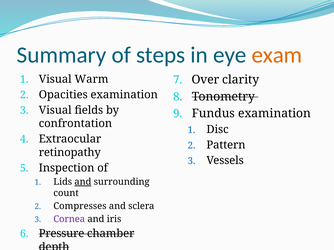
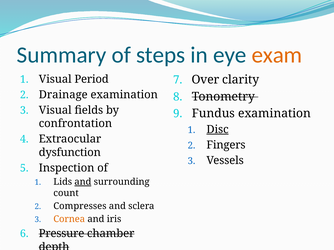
Warm: Warm -> Period (92, 79)
Opacities: Opacities -> Drainage (63, 95)
Disc underline: none -> present (218, 130)
Pattern: Pattern -> Fingers (226, 145)
retinopathy: retinopathy -> dysfunction (70, 153)
Cornea colour: purple -> orange (69, 219)
